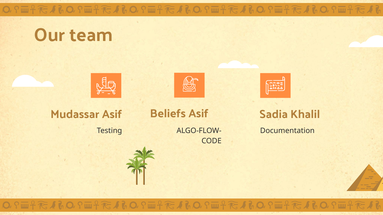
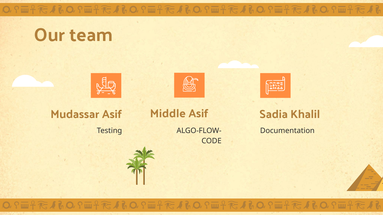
Beliefs: Beliefs -> Middle (168, 114)
